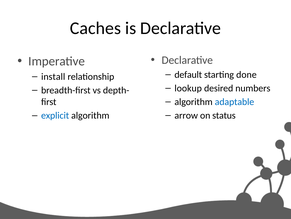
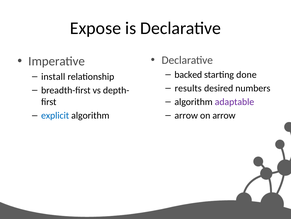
Caches: Caches -> Expose (95, 28)
default: default -> backed (188, 74)
lookup: lookup -> results (188, 88)
adaptable colour: blue -> purple (234, 102)
on status: status -> arrow (224, 115)
